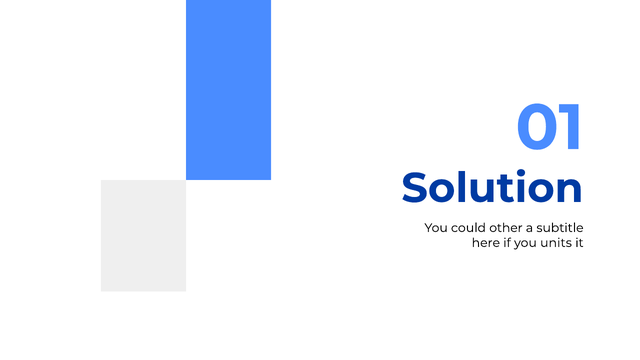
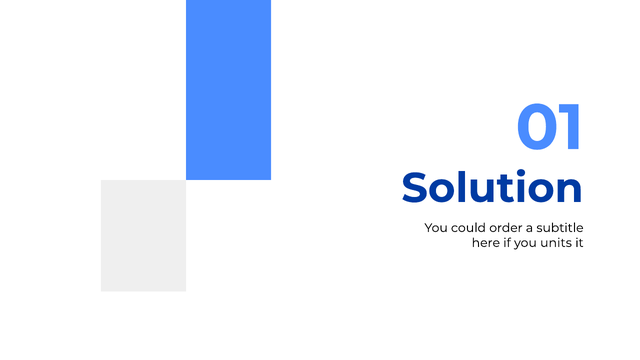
other: other -> order (506, 228)
